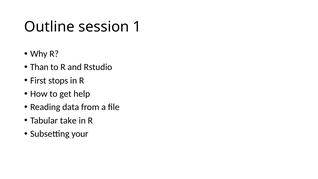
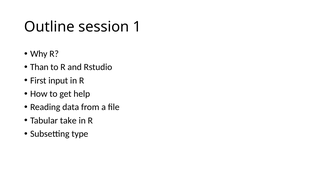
stops: stops -> input (58, 80)
your: your -> type (80, 134)
